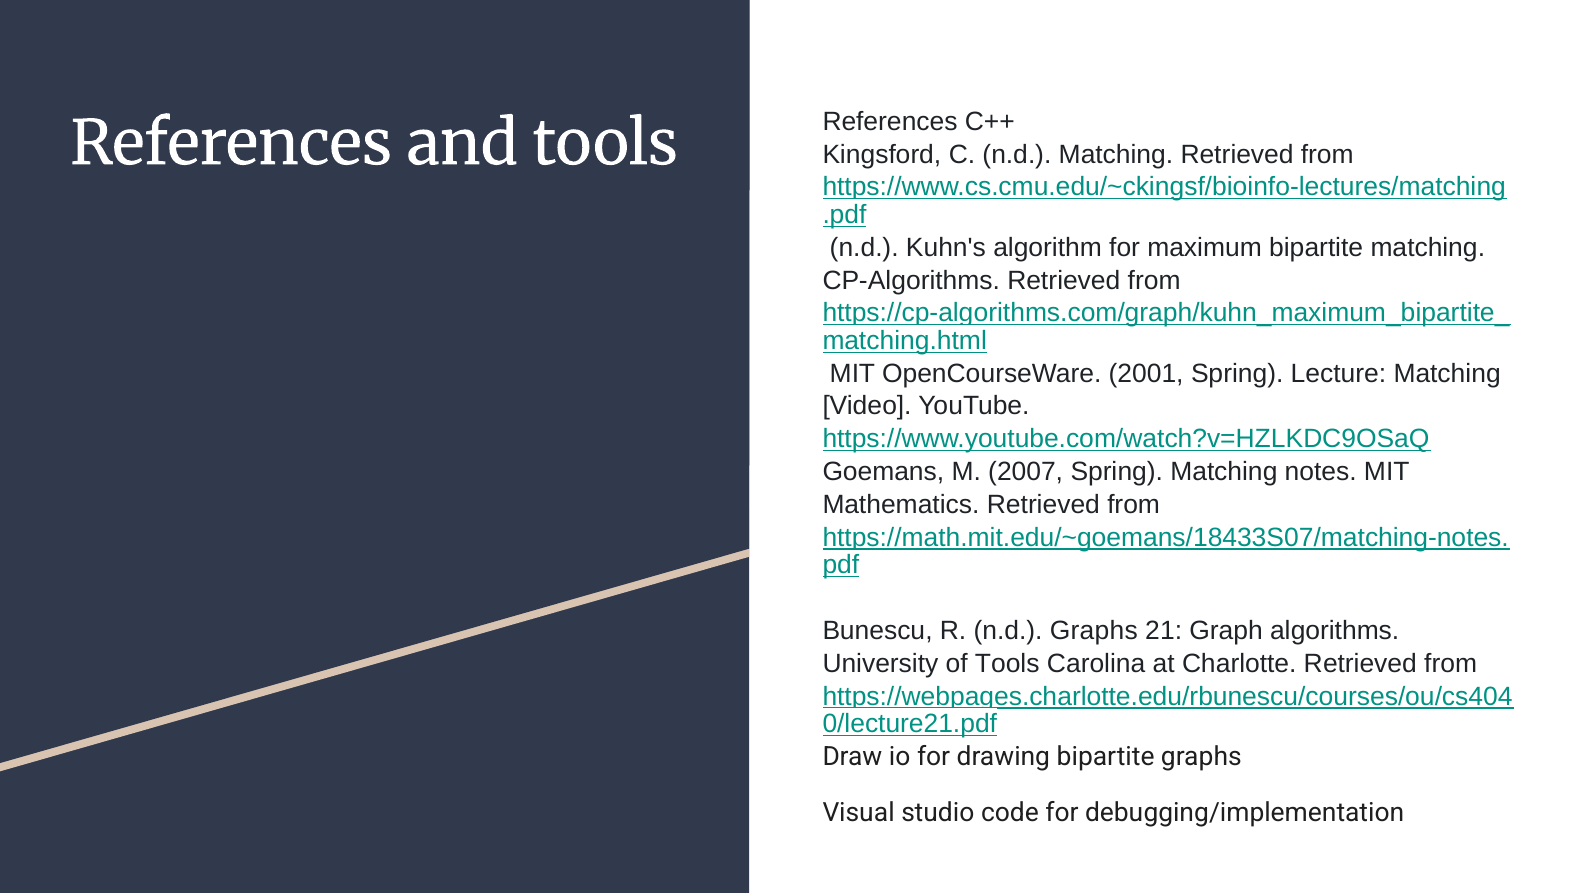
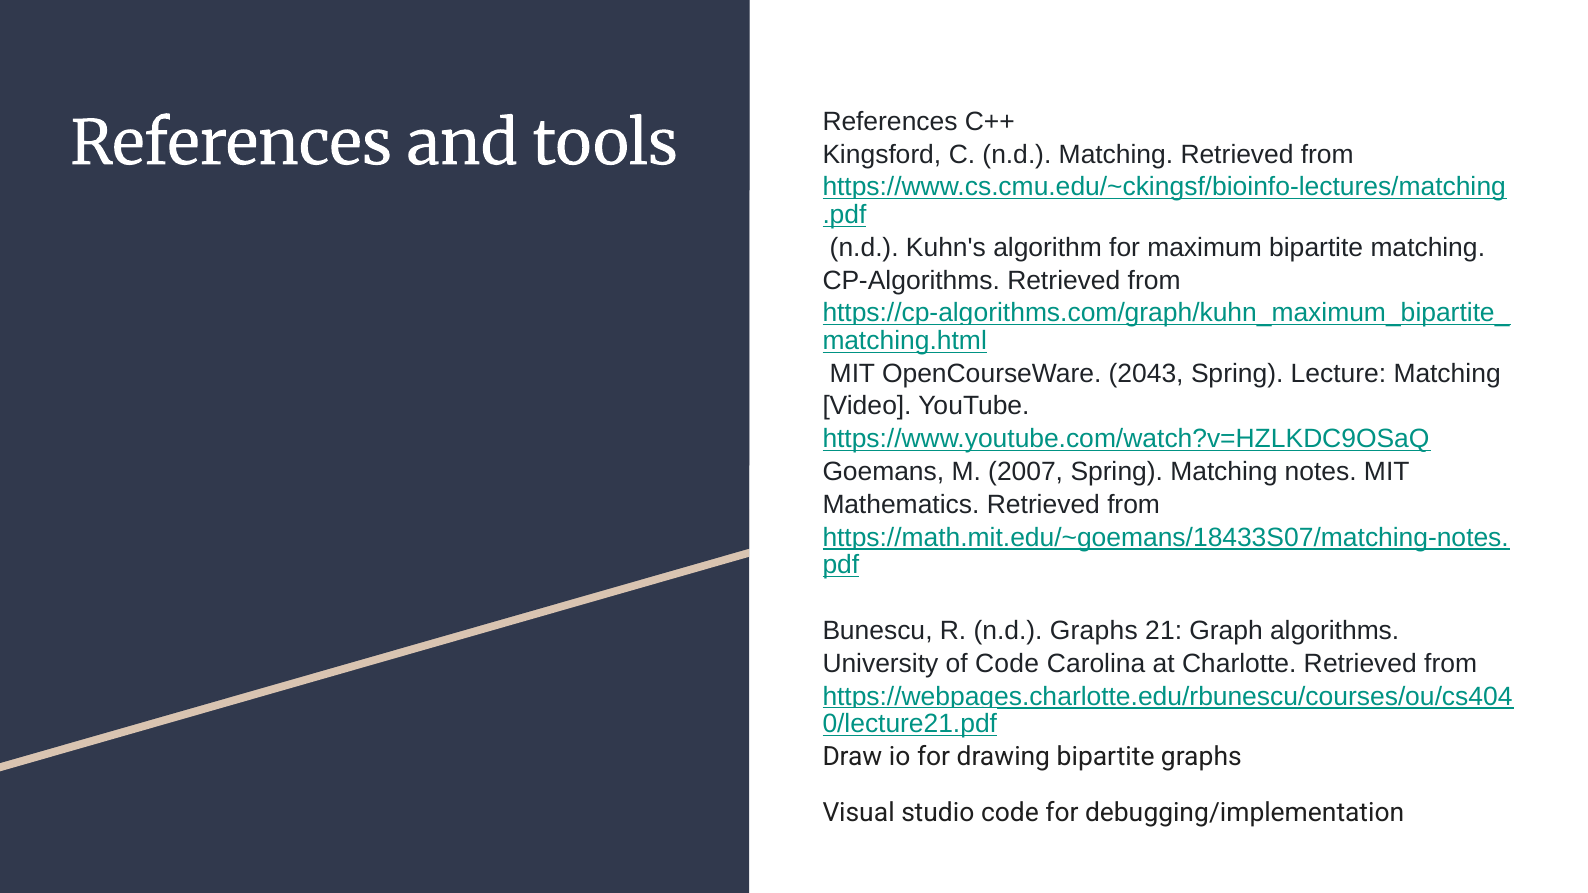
2001: 2001 -> 2043 (1146, 374)
of Tools: Tools -> Code (1007, 664)
